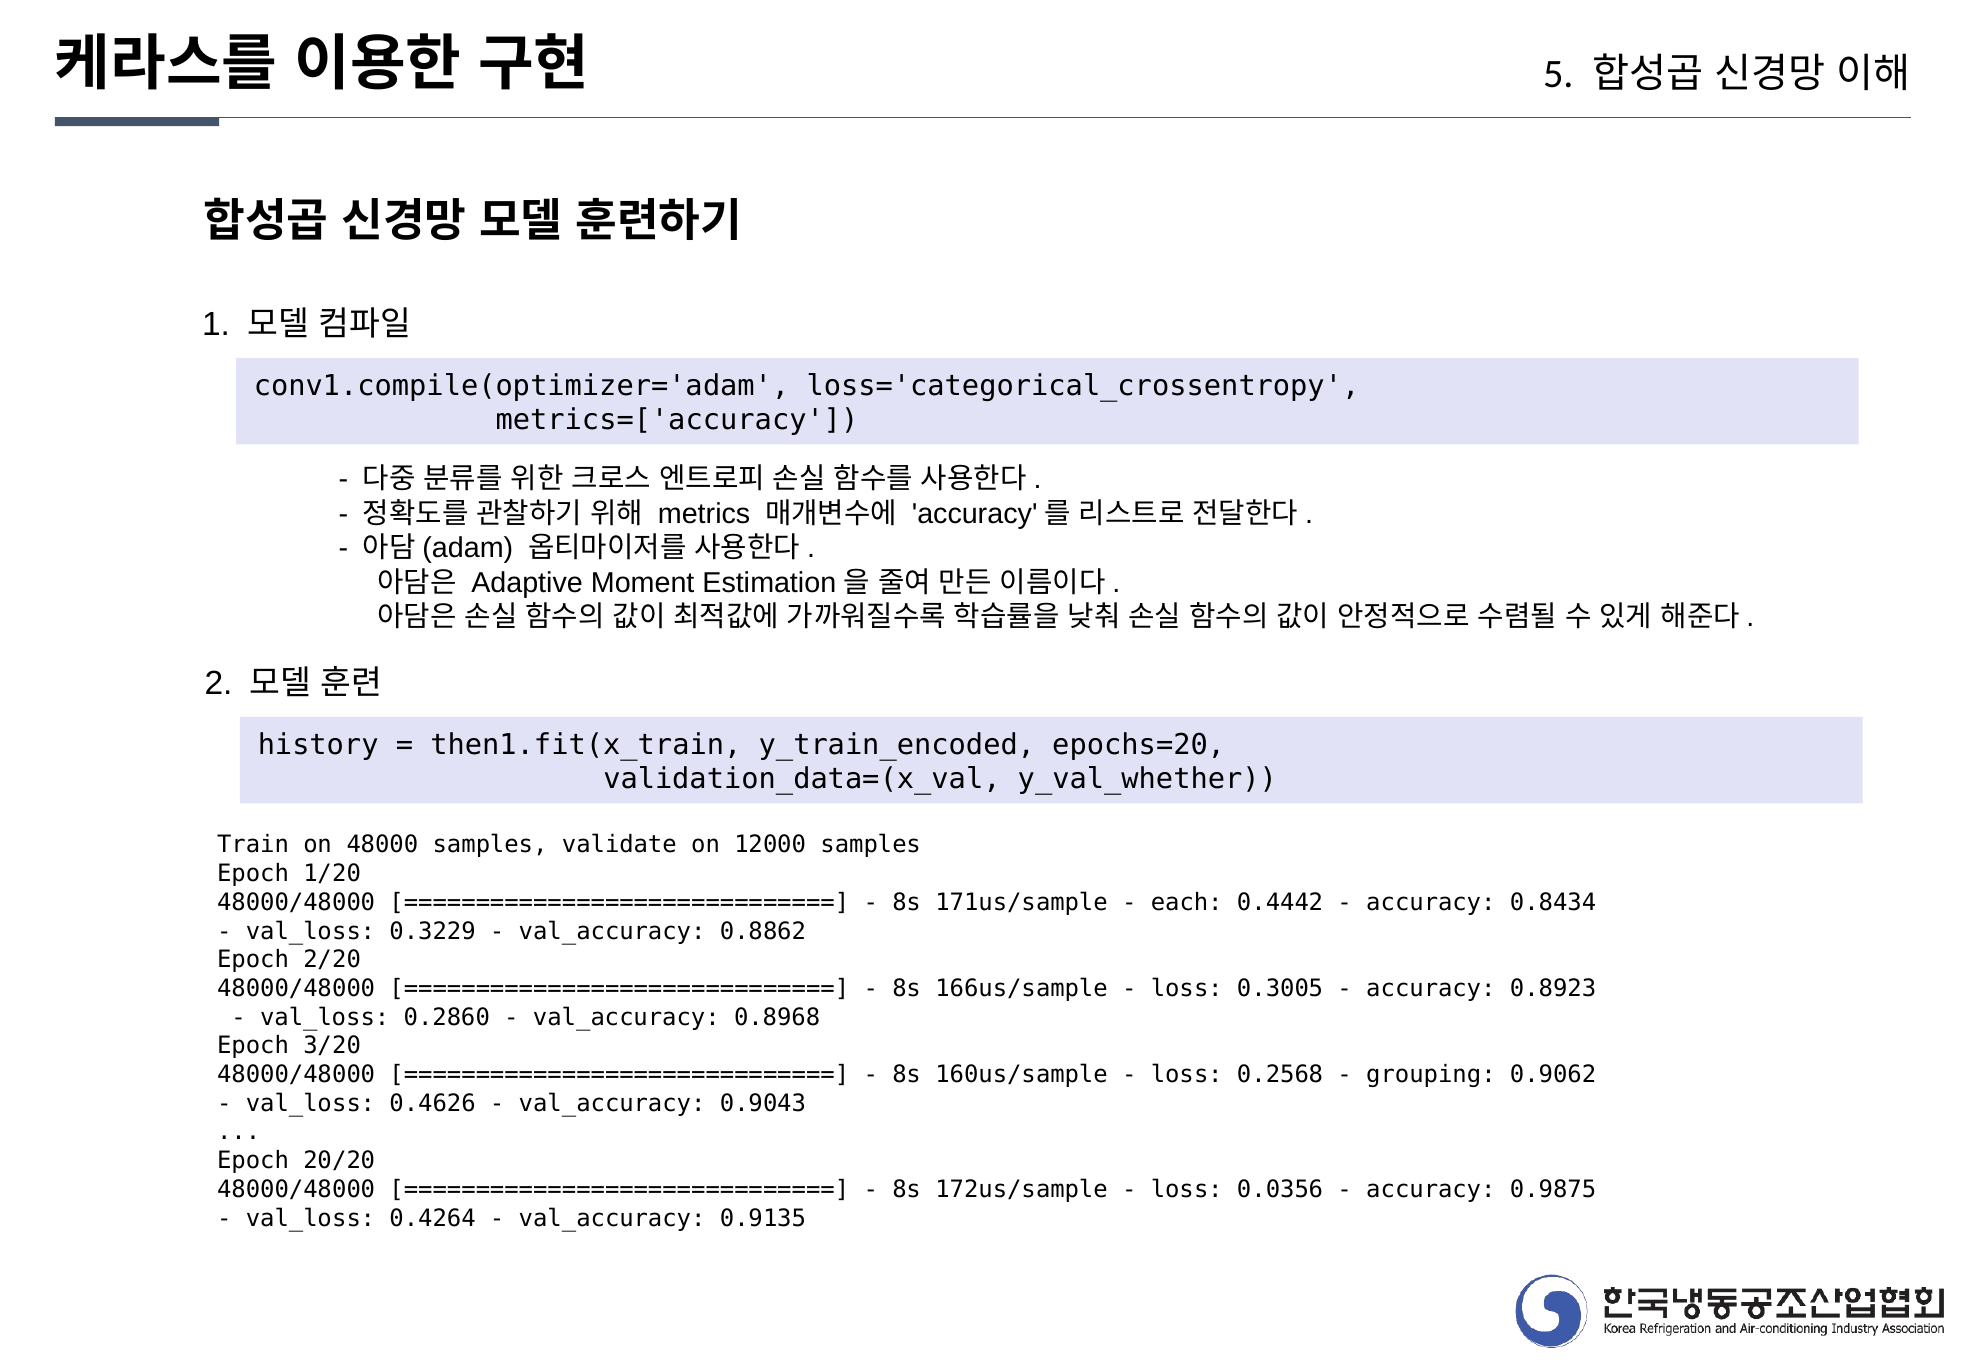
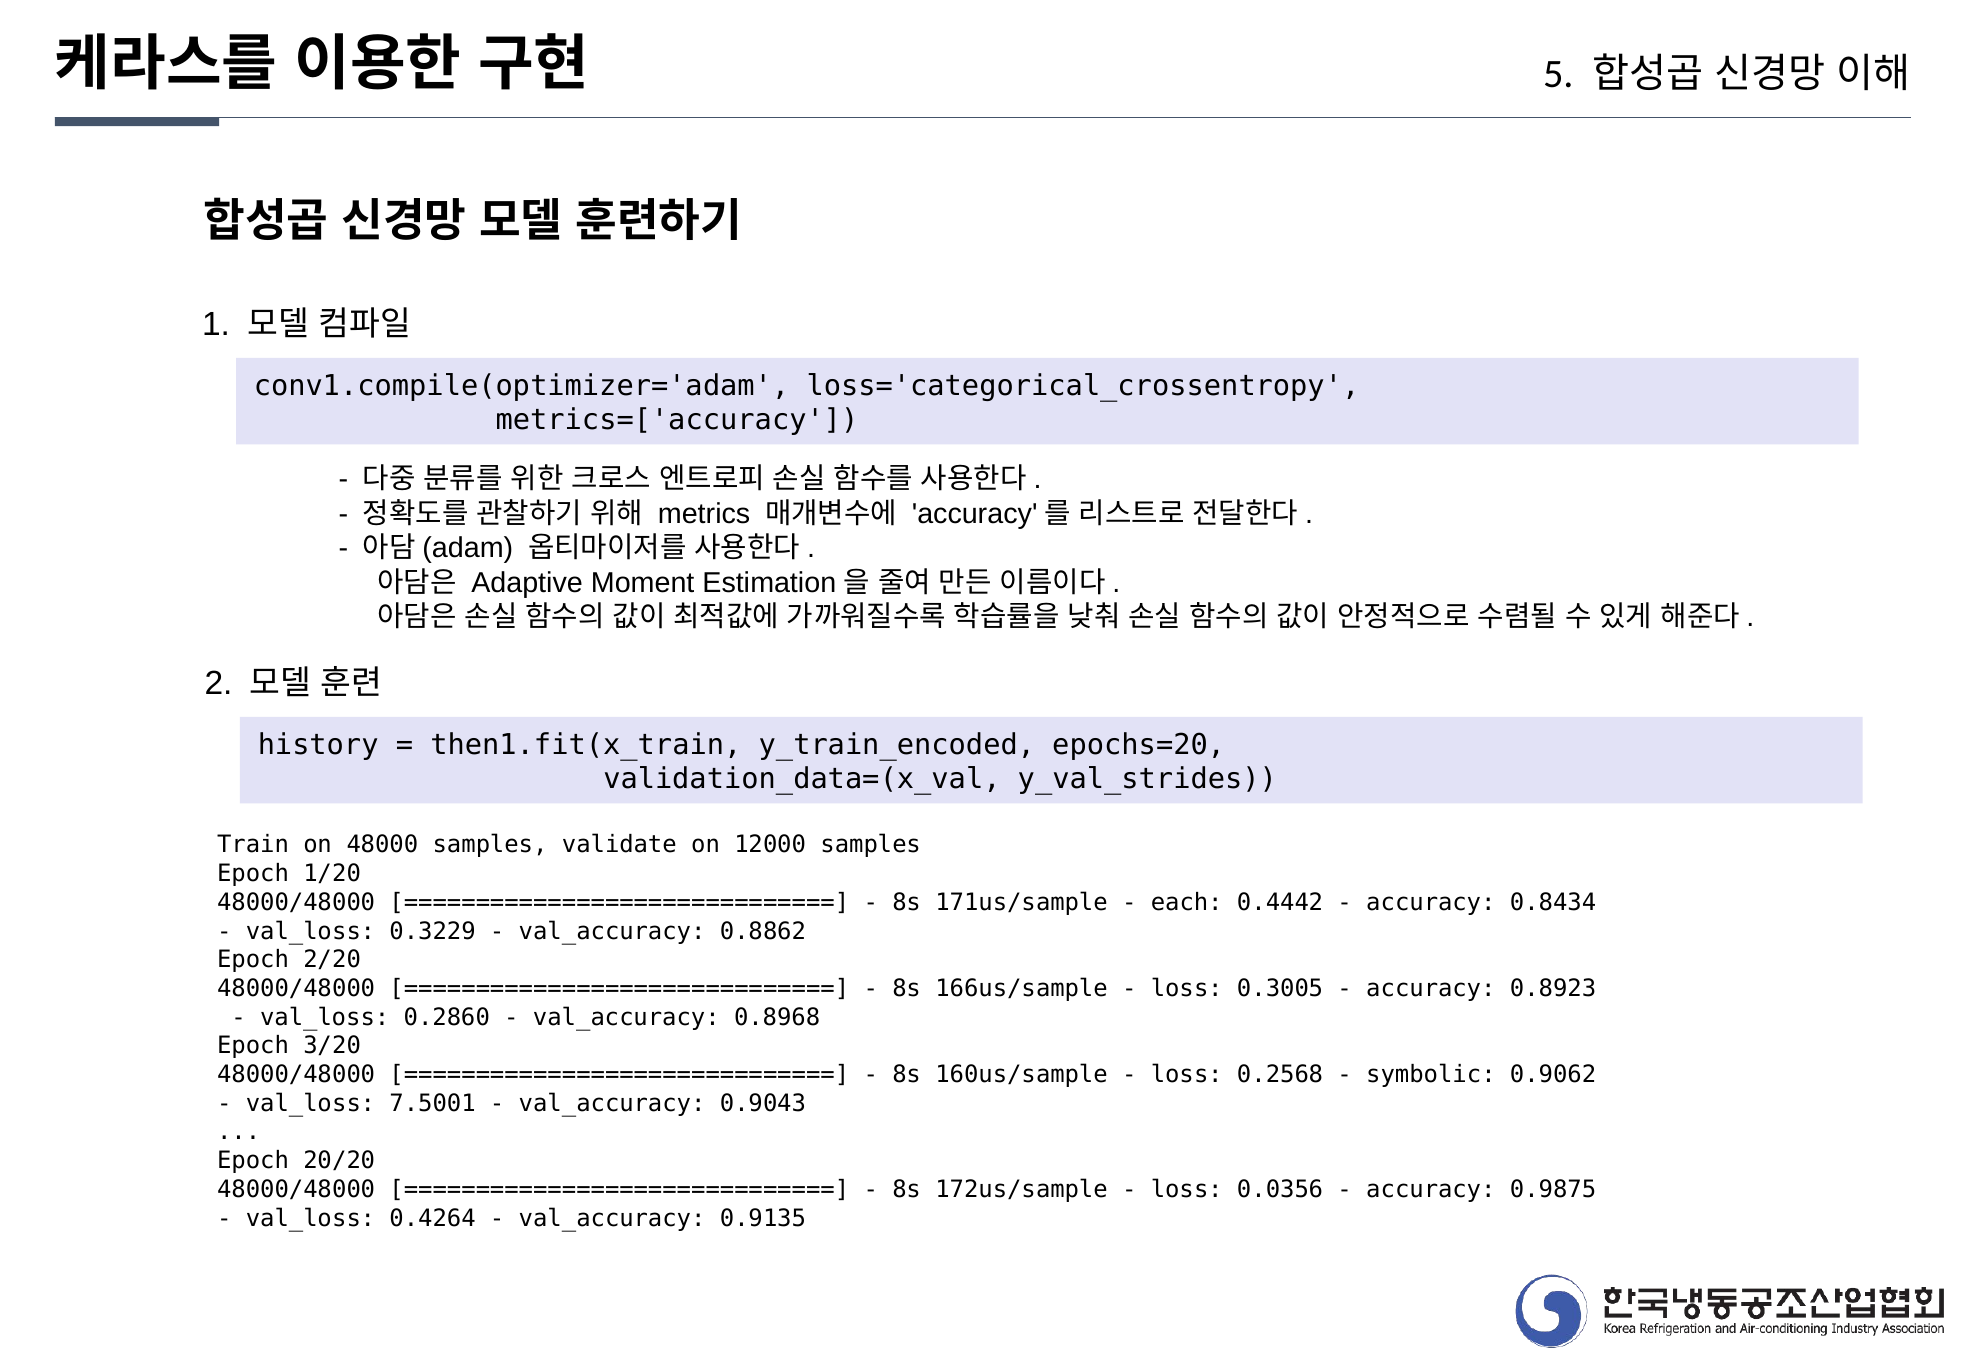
y_val_whether: y_val_whether -> y_val_strides (1147, 780)
grouping: grouping -> symbolic (1431, 1075)
0.4626: 0.4626 -> 7.5001 (433, 1104)
